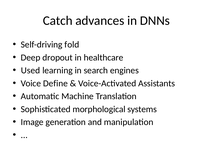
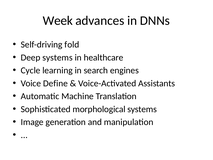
Catch: Catch -> Week (58, 21)
Deep dropout: dropout -> systems (57, 57)
Used: Used -> Cycle (31, 70)
